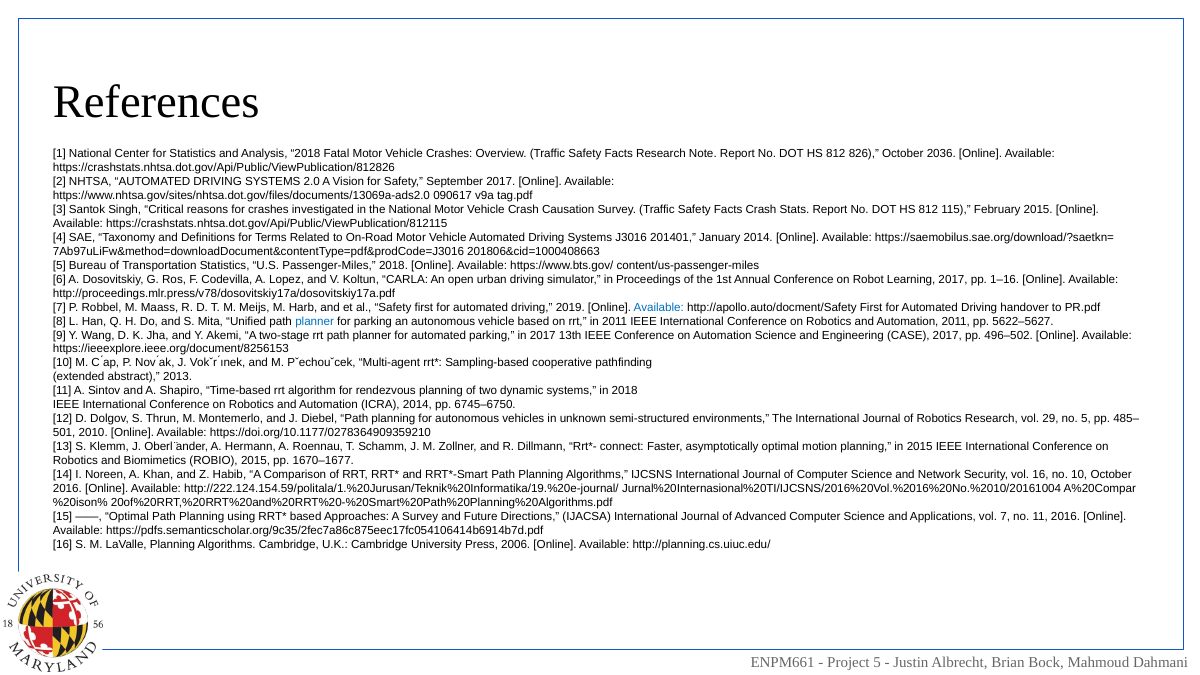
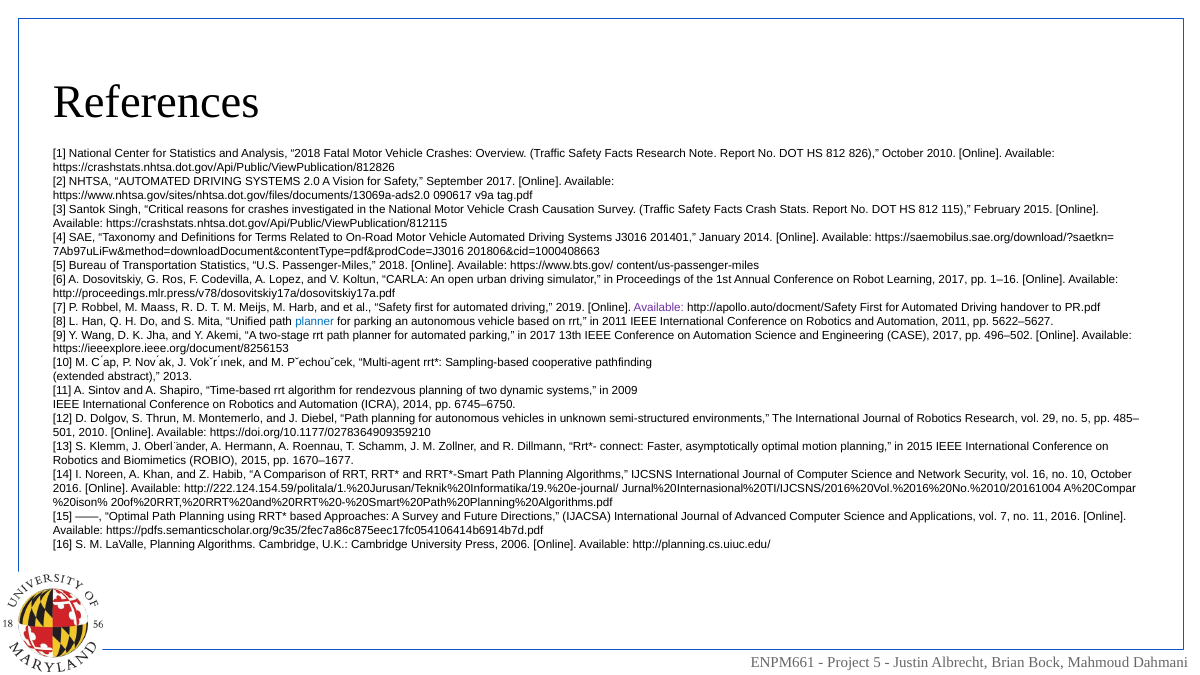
October 2036: 2036 -> 2010 (941, 153)
Available colour: blue -> purple (659, 307)
in 2018: 2018 -> 2009 (625, 391)
